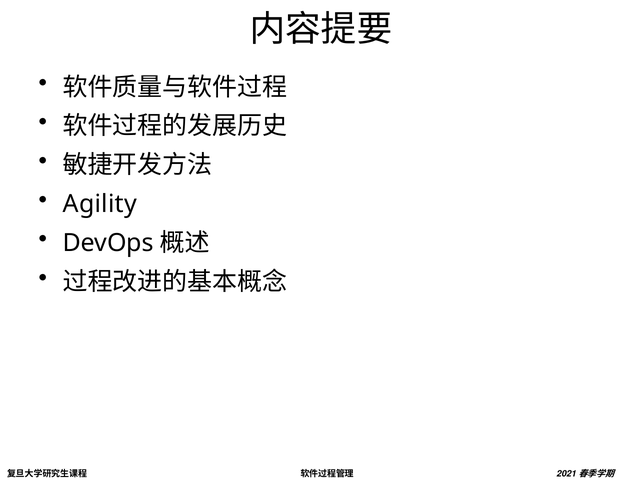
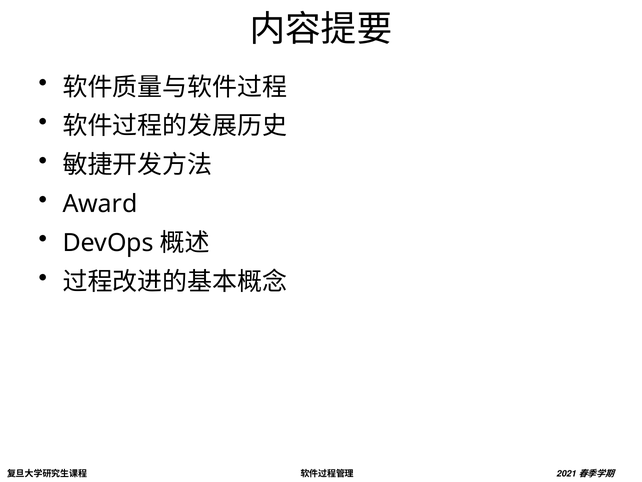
Agility: Agility -> Award (100, 204)
